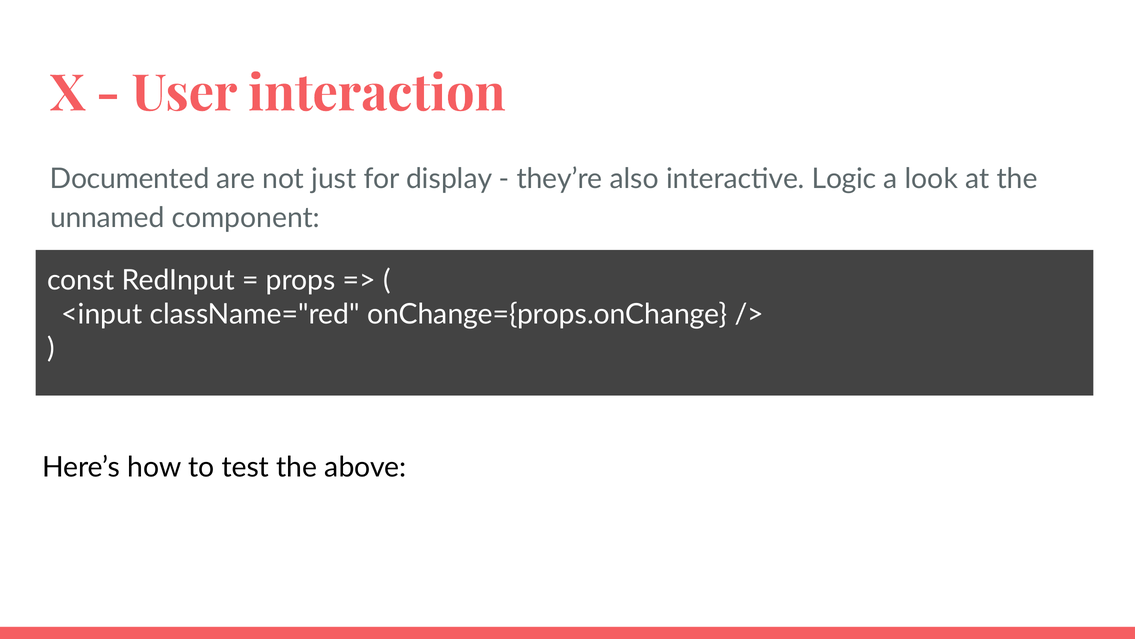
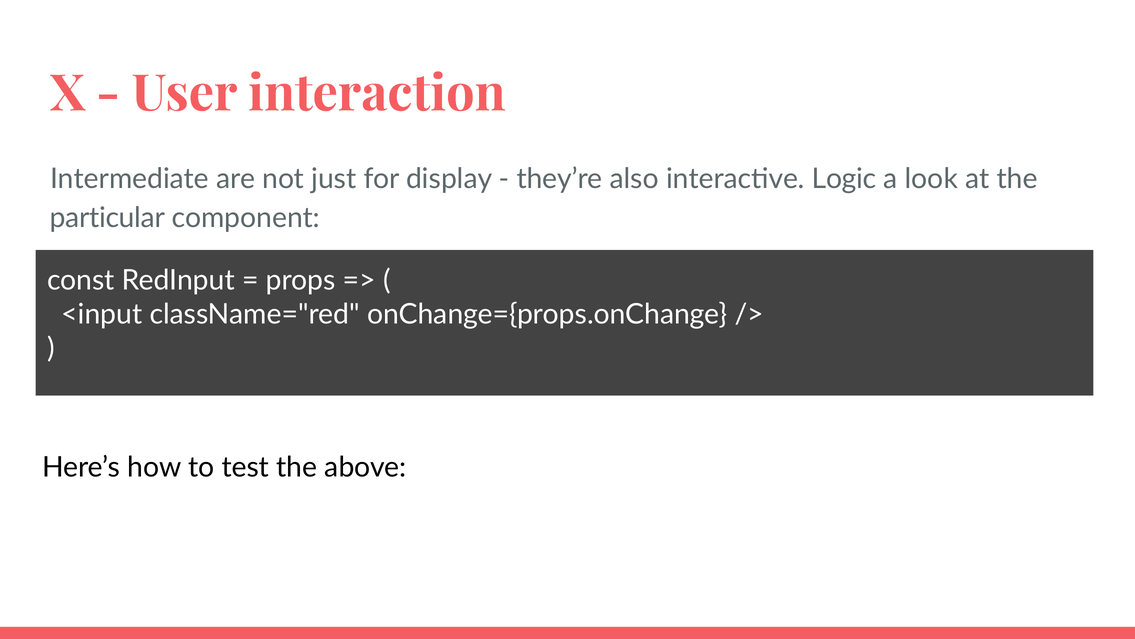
Documented: Documented -> Intermediate (129, 178)
unnamed: unnamed -> particular (107, 218)
